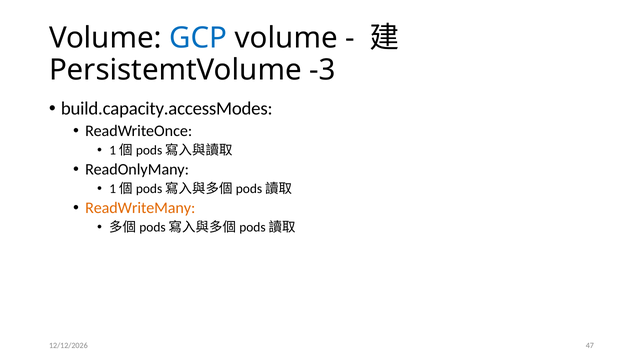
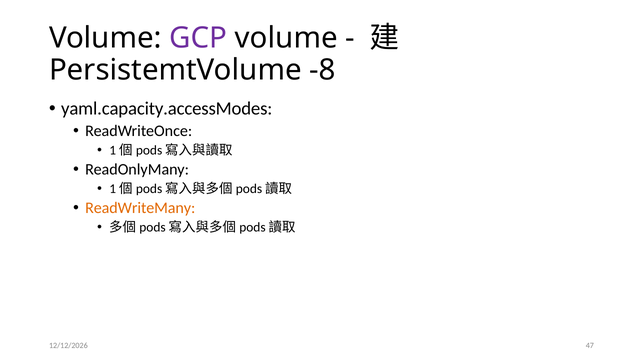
GCP colour: blue -> purple (198, 38)
-3: -3 -> -8 (323, 70)
build.capacity.accessModes: build.capacity.accessModes -> yaml.capacity.accessModes (167, 109)
